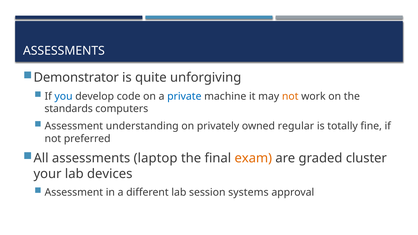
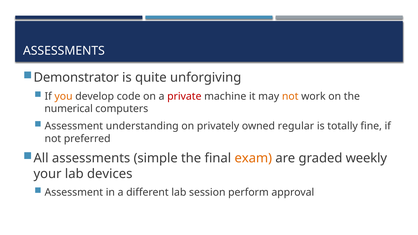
you colour: blue -> orange (64, 96)
private colour: blue -> red (184, 96)
standards: standards -> numerical (69, 109)
laptop: laptop -> simple (156, 158)
cluster: cluster -> weekly (366, 158)
systems: systems -> perform (248, 193)
